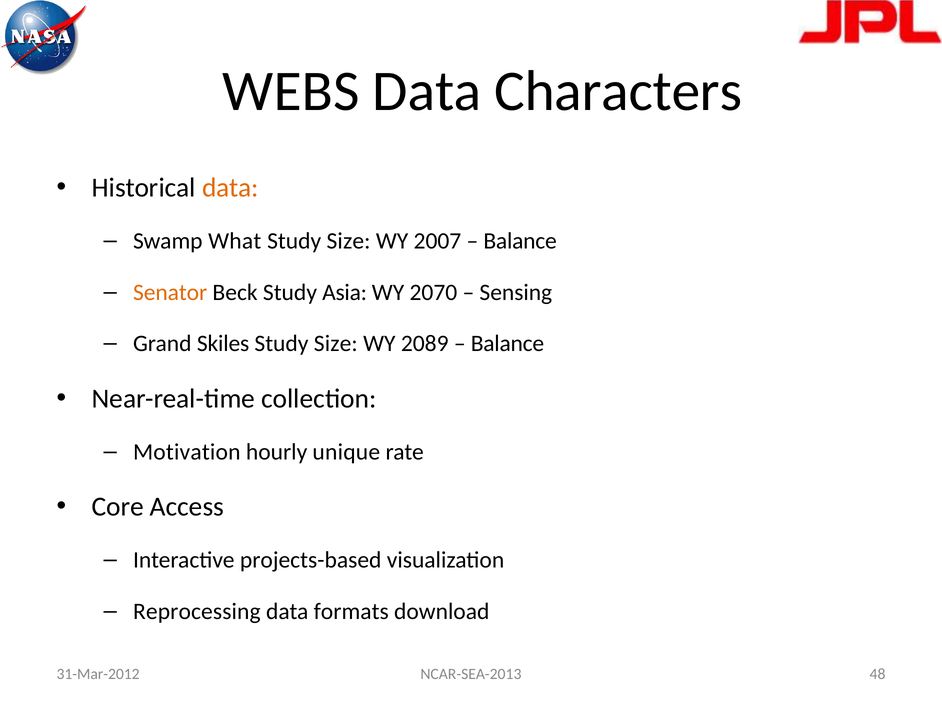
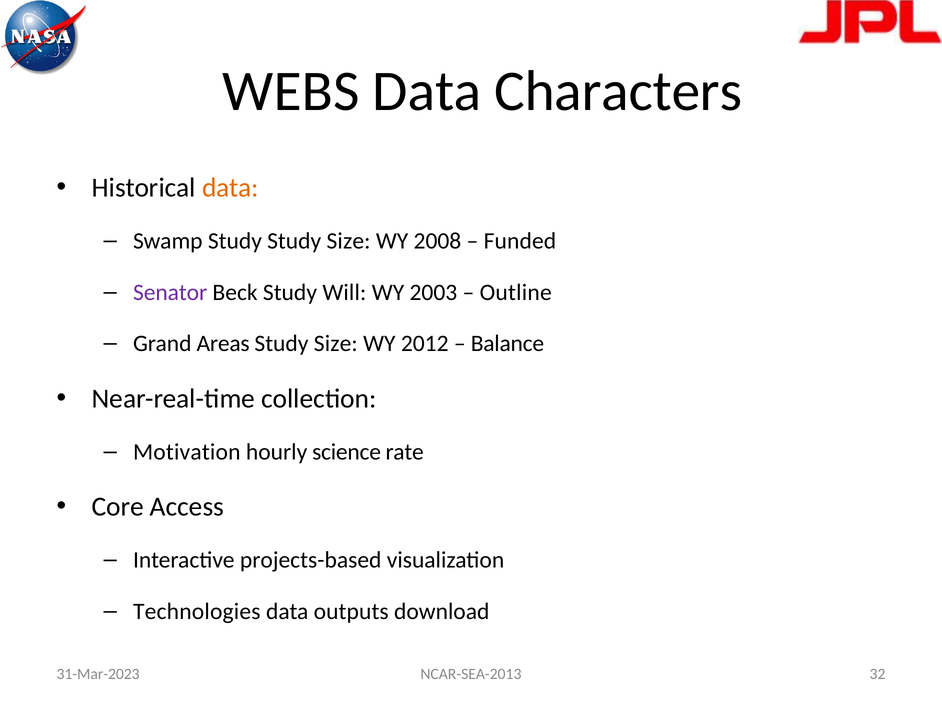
Swamp What: What -> Study (235, 241)
2007: 2007 -> 2008 (437, 241)
Balance: Balance -> Funded (520, 241)
Senator colour: orange -> purple (170, 293)
Asia: Asia -> Will (344, 293)
2070: 2070 -> 2003 (433, 293)
Sensing: Sensing -> Outline (516, 293)
Skiles: Skiles -> Areas (223, 344)
2089: 2089 -> 2012 (425, 344)
unique: unique -> science (347, 452)
Reprocessing: Reprocessing -> Technologies (197, 612)
formats: formats -> outputs (351, 612)
48: 48 -> 32 (878, 675)
31-Mar-2012: 31-Mar-2012 -> 31-Mar-2023 (98, 675)
